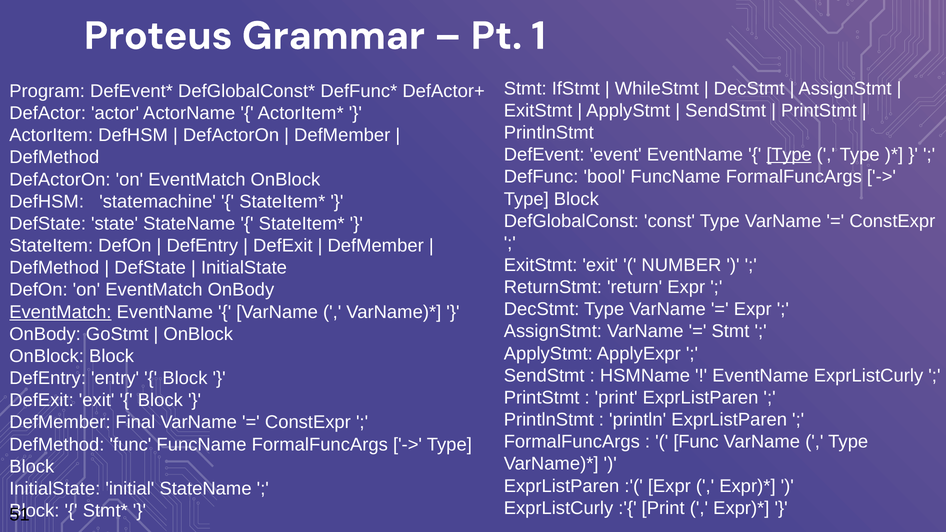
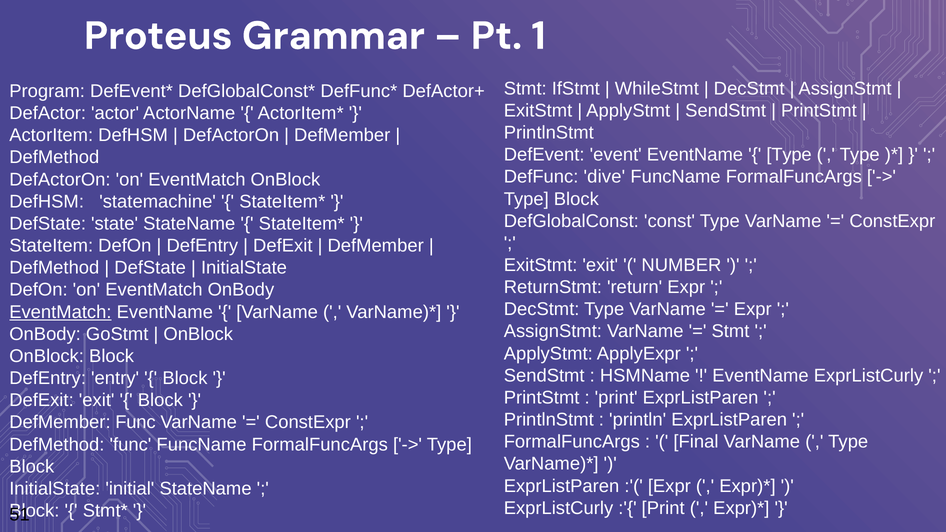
Type underline: present -> none (789, 155)
bool: bool -> dive (604, 177)
DefMember Final: Final -> Func (135, 422)
Func: Func -> Final (696, 442)
